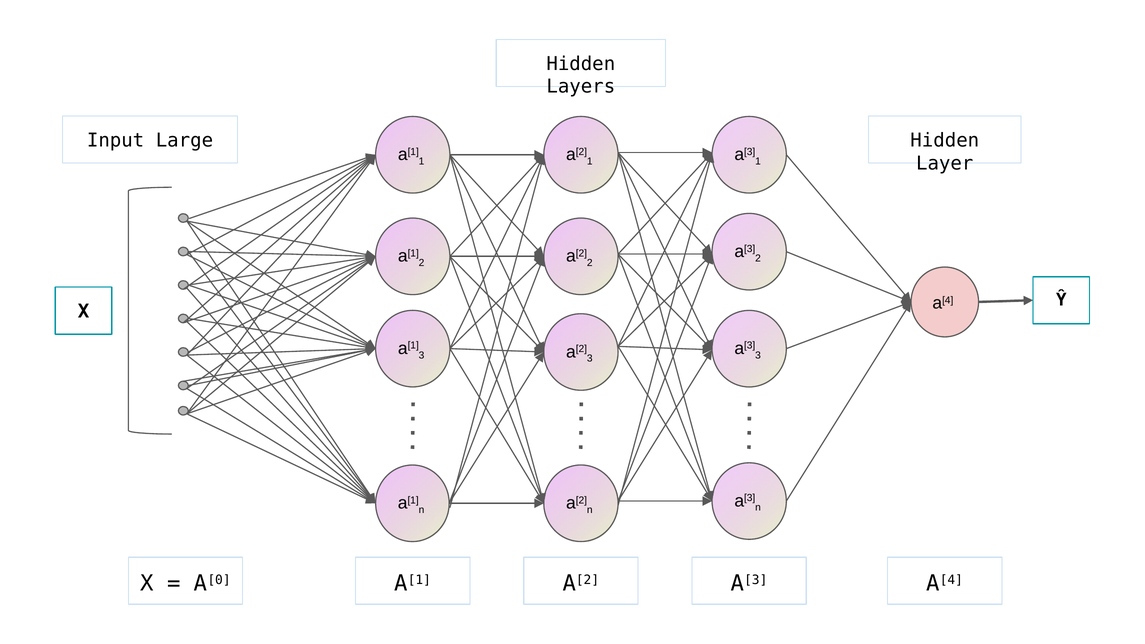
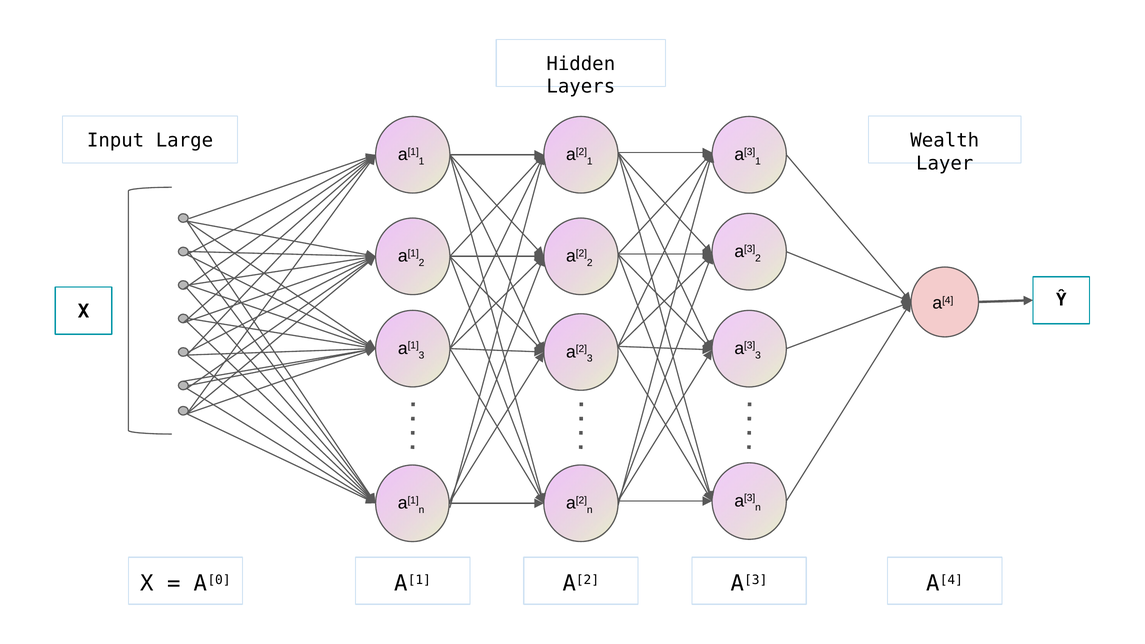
Hidden: Hidden -> Wealth (945, 140)
